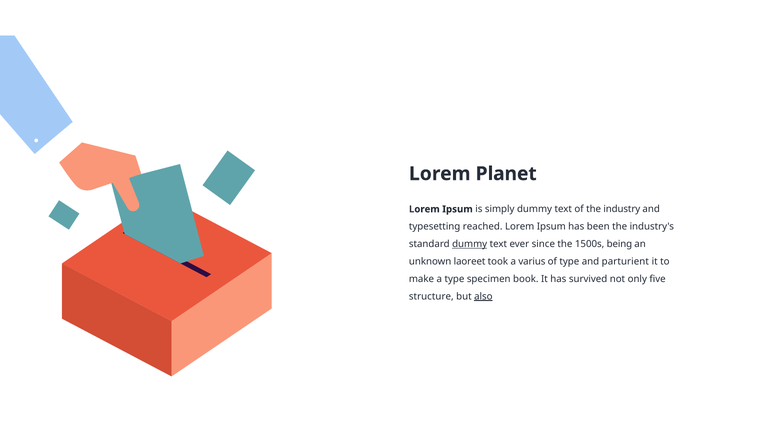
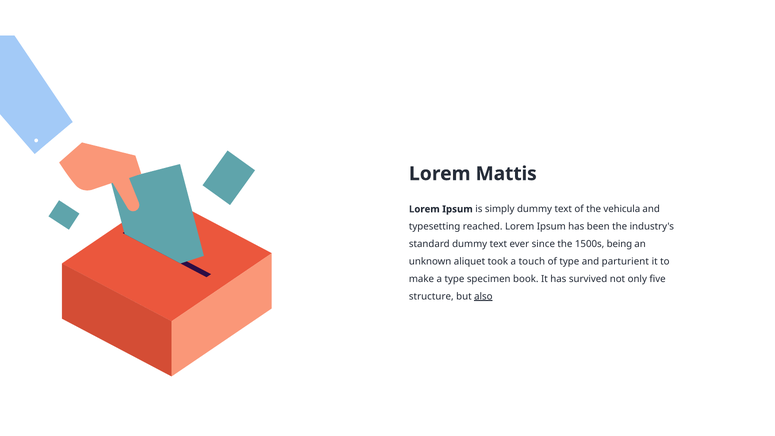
Planet: Planet -> Mattis (506, 174)
industry: industry -> vehicula (622, 209)
dummy underline: present -> none (470, 244)
laoreet: laoreet -> aliquet (470, 261)
varius: varius -> touch (532, 261)
